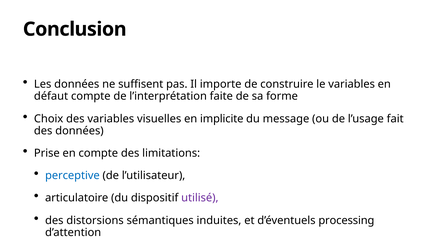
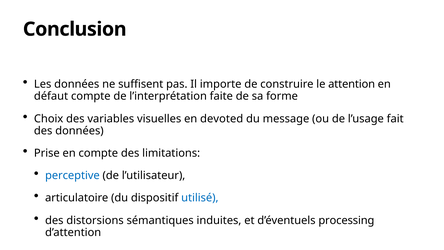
le variables: variables -> attention (352, 84)
implicite: implicite -> devoted (222, 119)
utilisé colour: purple -> blue (200, 198)
